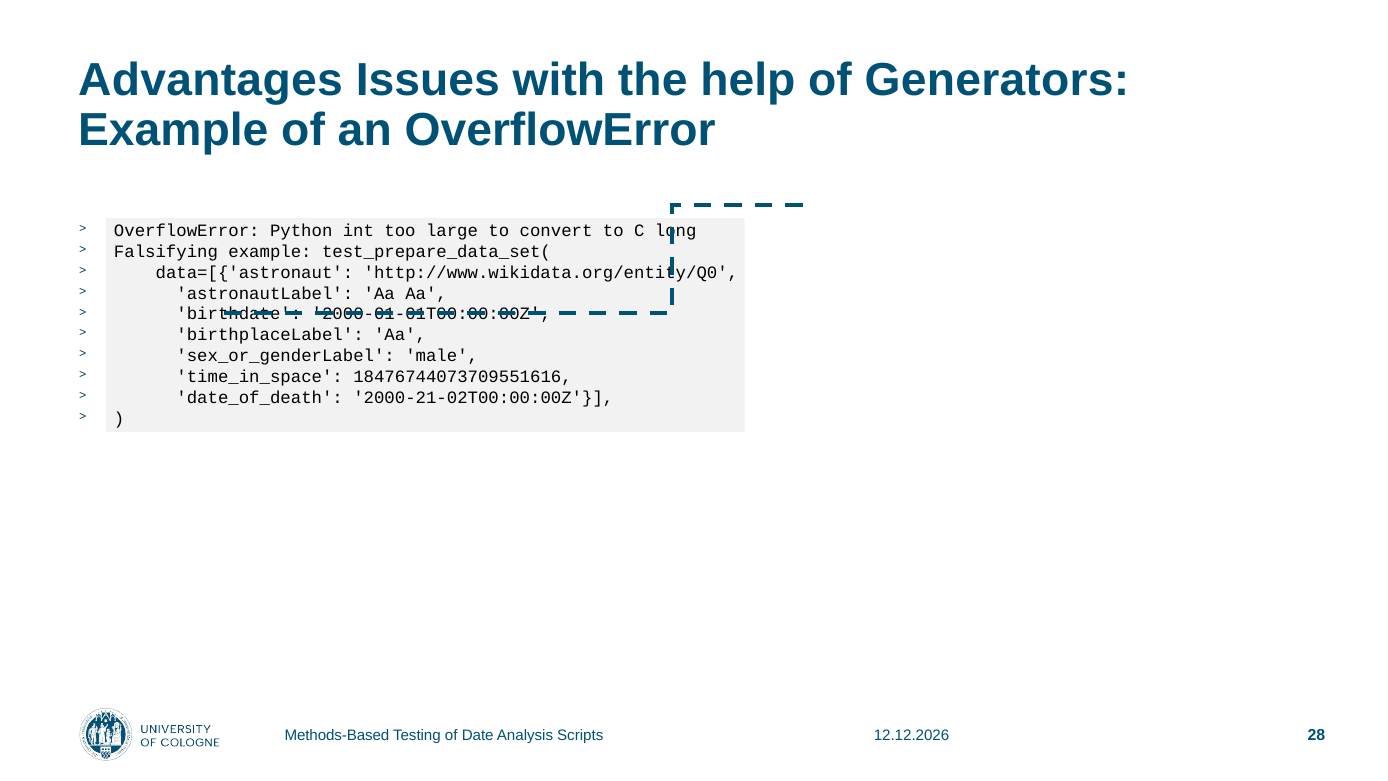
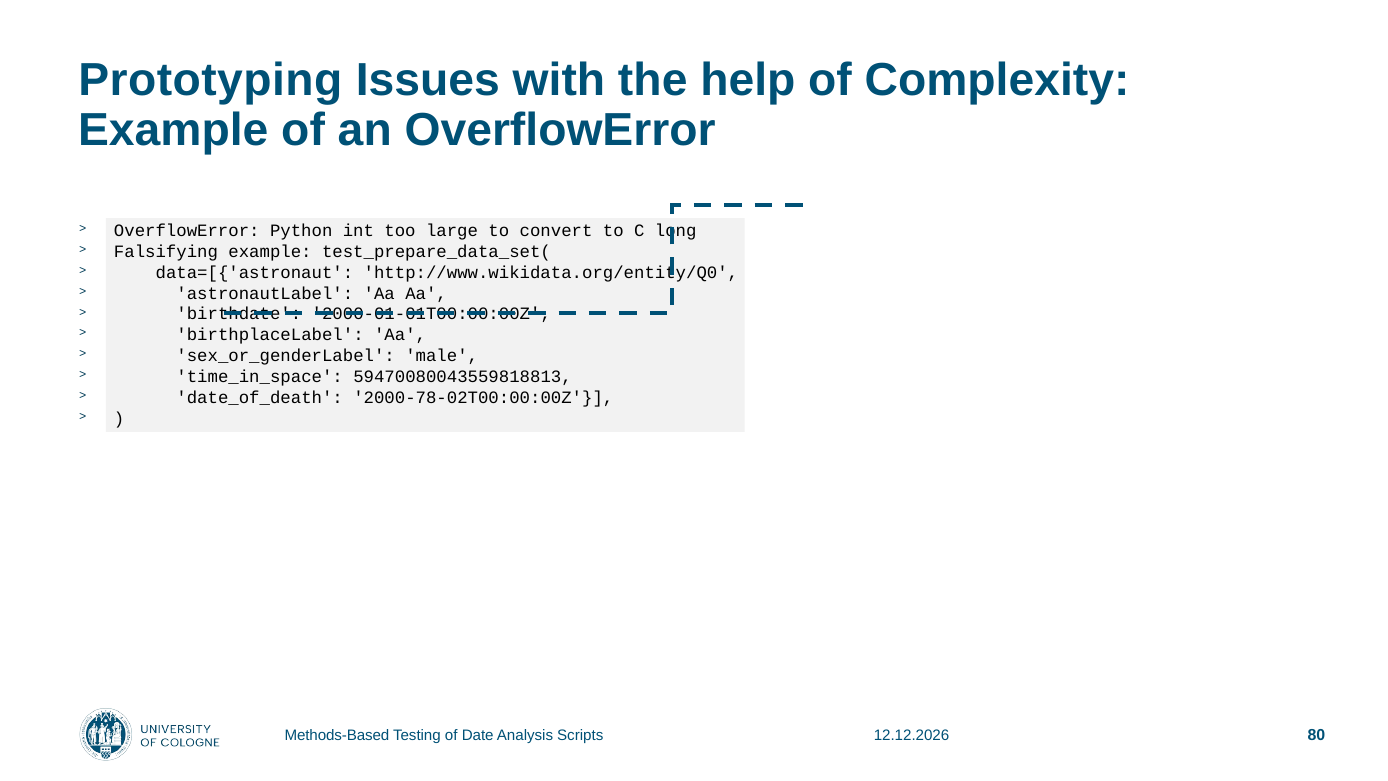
Advantages: Advantages -> Prototyping (210, 81)
Generators: Generators -> Complexity (997, 81)
18476744073709551616: 18476744073709551616 -> 59470080043559818813 (462, 377)
2000-21-02T00:00:00Z: 2000-21-02T00:00:00Z -> 2000-78-02T00:00:00Z (483, 397)
28: 28 -> 80 (1316, 735)
